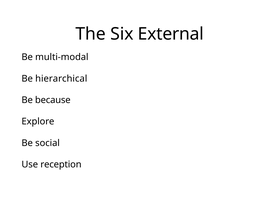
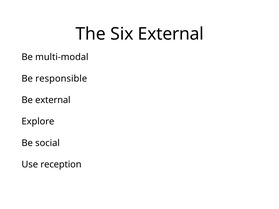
hierarchical: hierarchical -> responsible (61, 79)
Be because: because -> external (53, 100)
